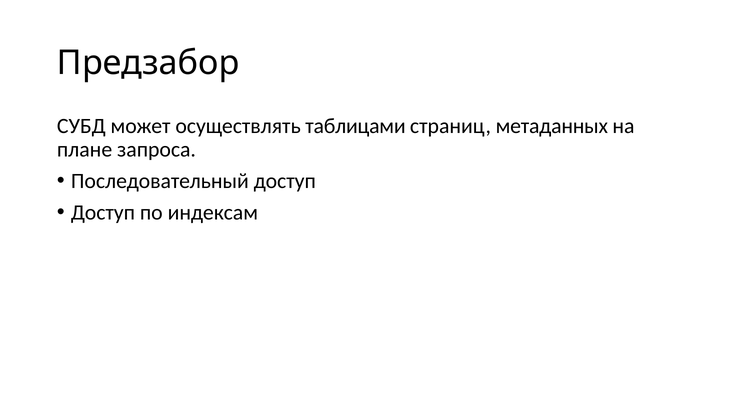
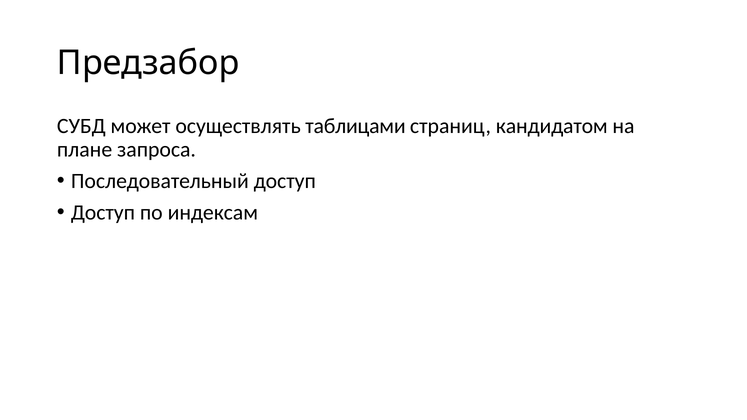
метаданных: метаданных -> кандидатом (552, 126)
